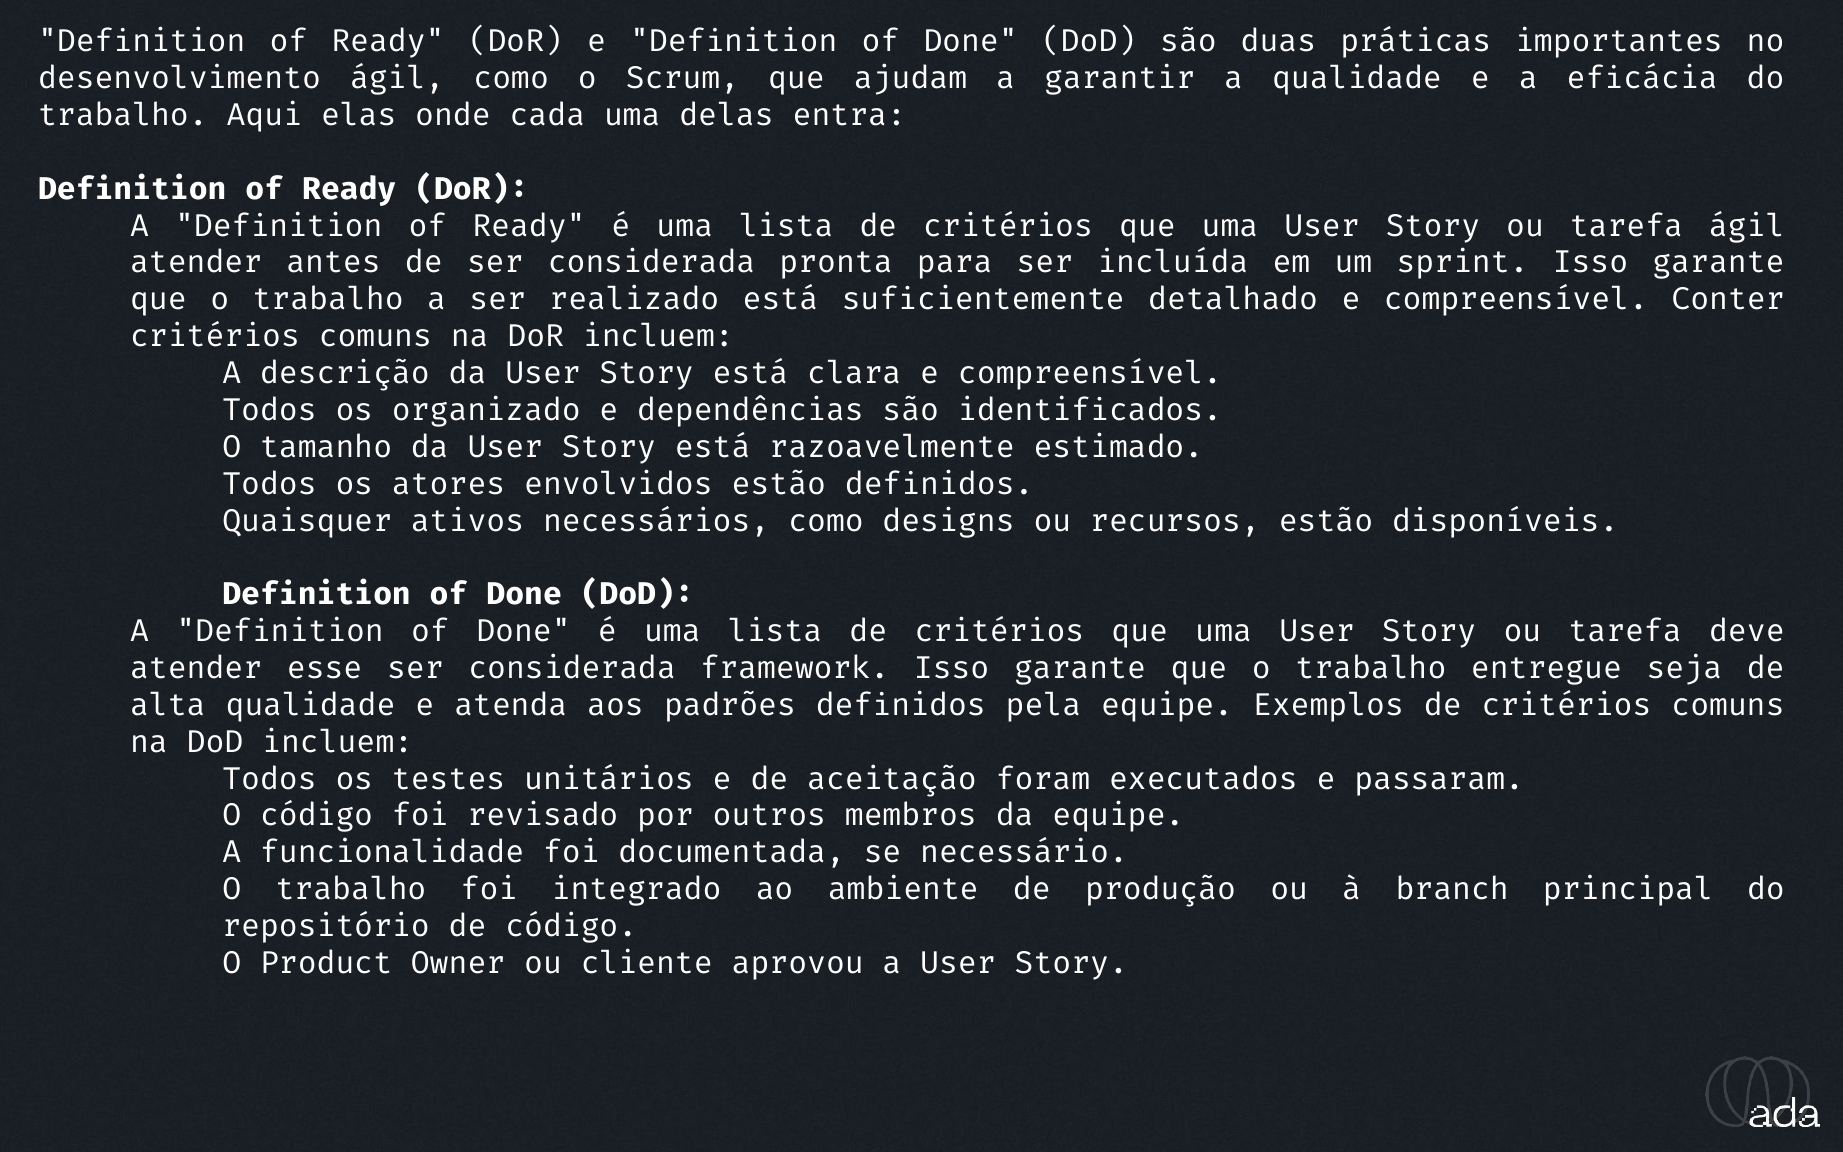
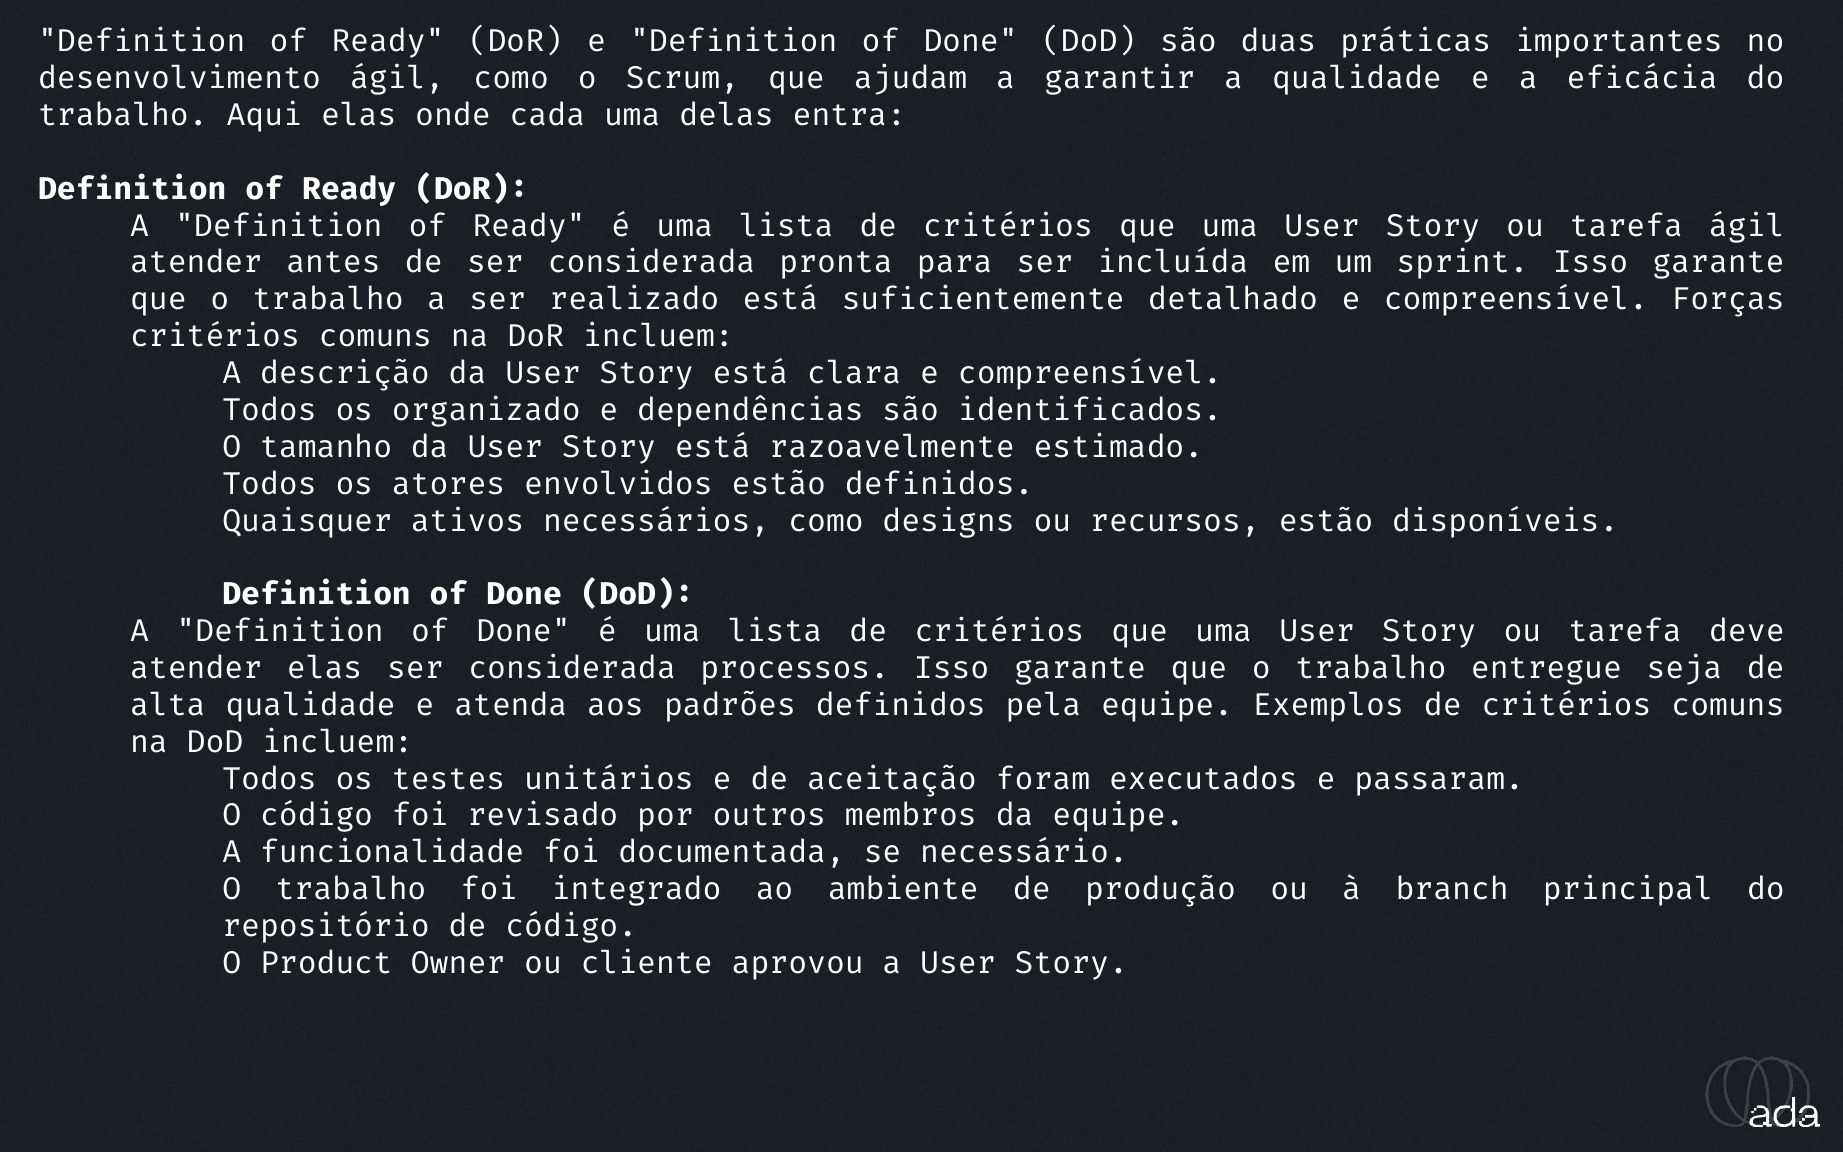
Conter: Conter -> Forças (1728, 300)
atender esse: esse -> elas (325, 668)
framework: framework -> processos (795, 668)
